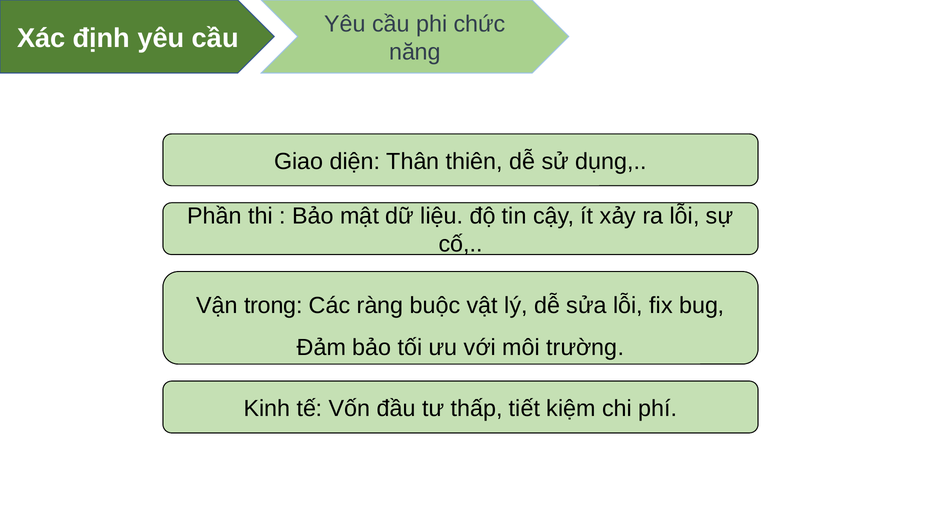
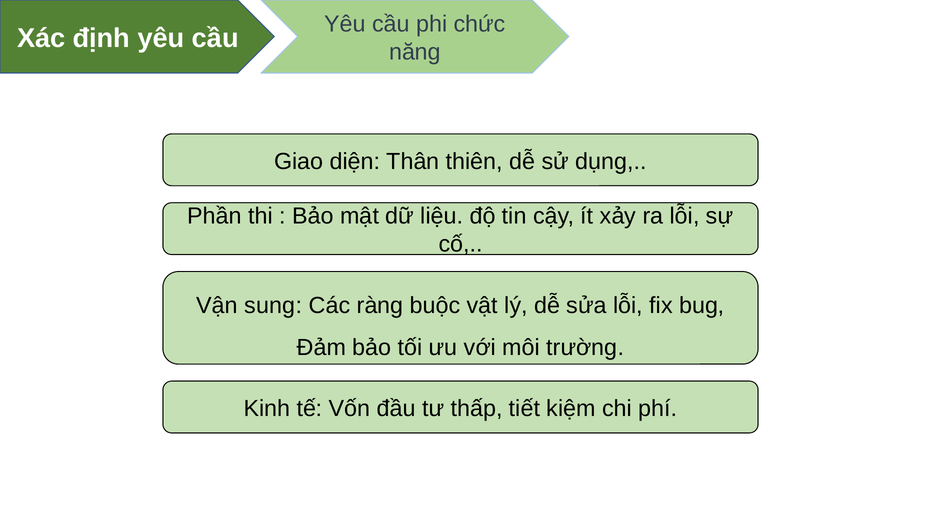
trong: trong -> sung (273, 306)
